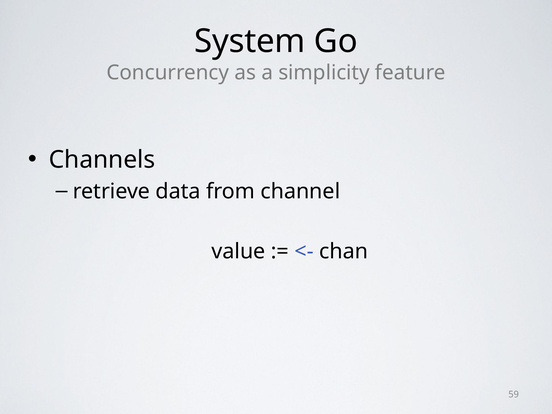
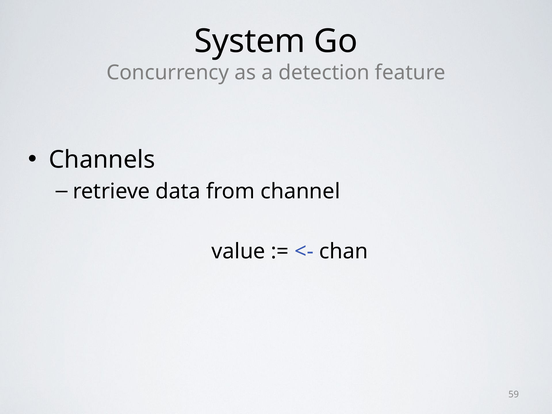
simplicity: simplicity -> detection (324, 73)
